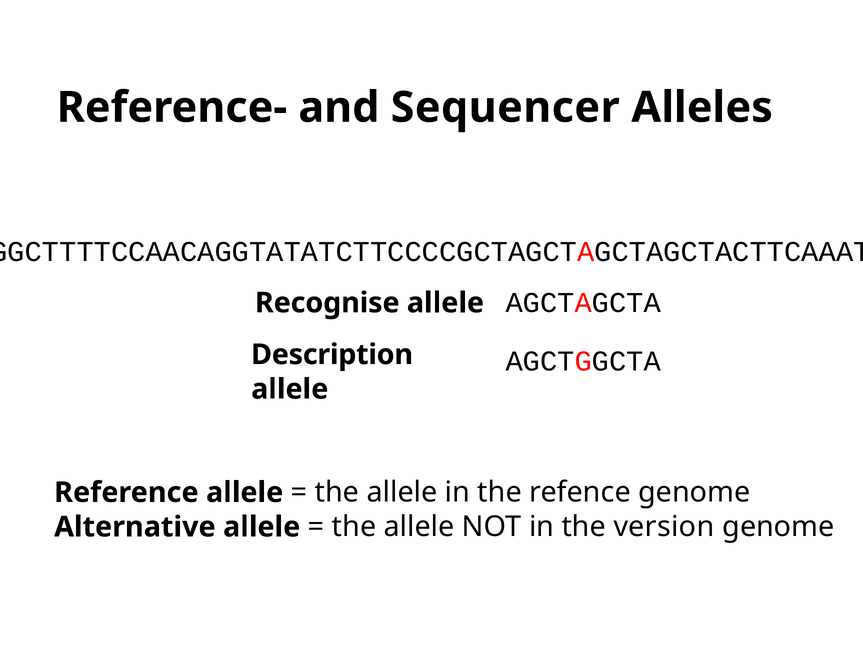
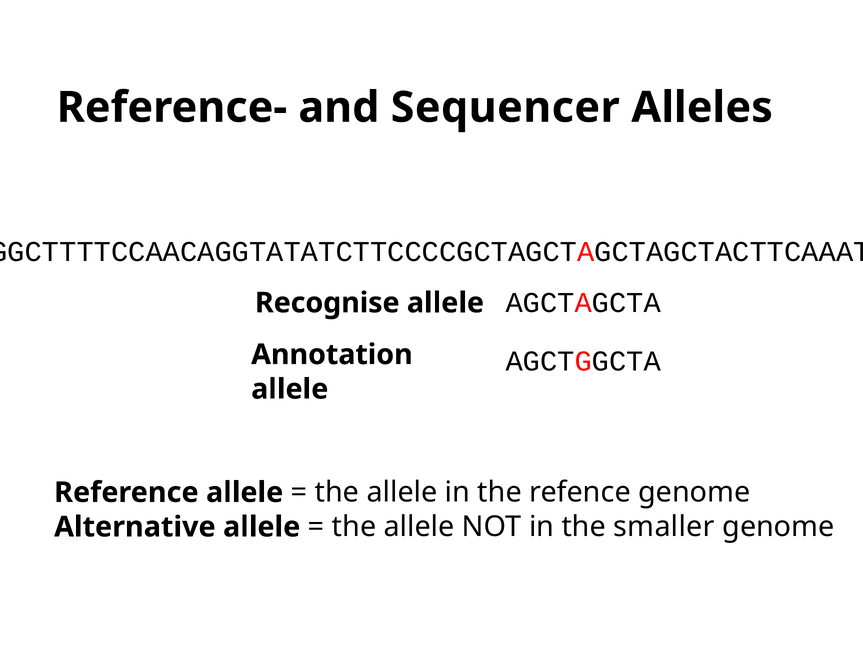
Description: Description -> Annotation (332, 355)
version: version -> smaller (664, 527)
